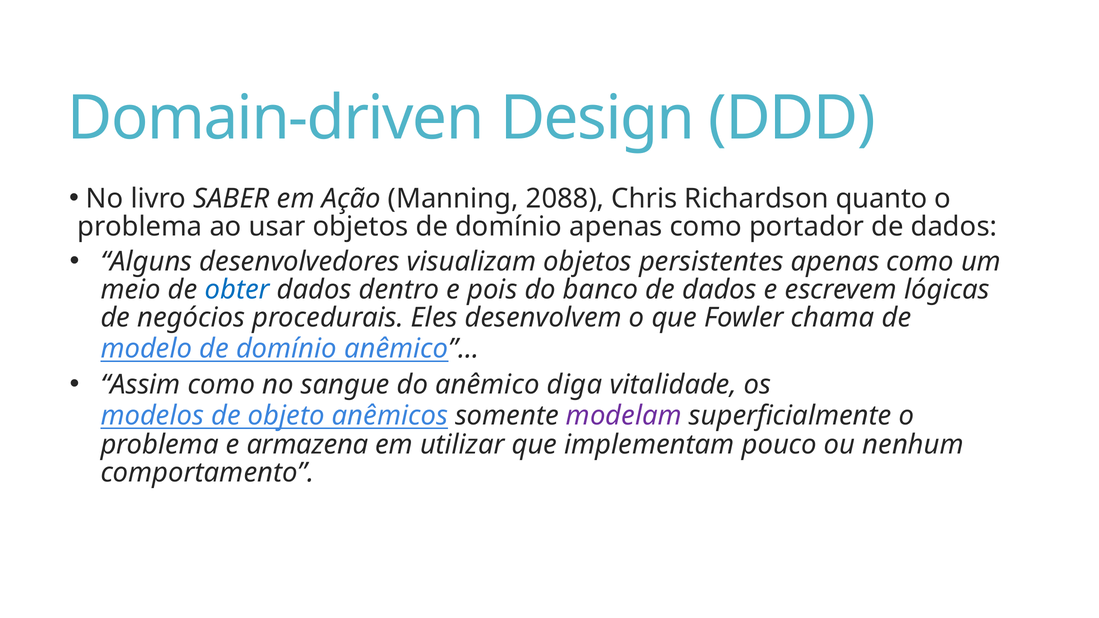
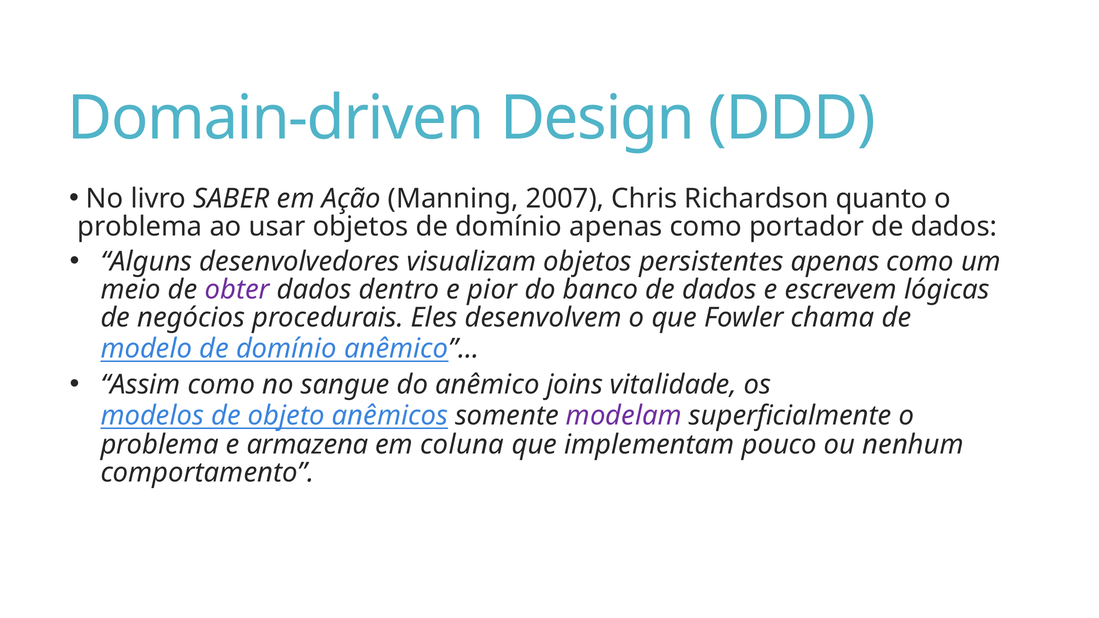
2088: 2088 -> 2007 (565, 199)
obter colour: blue -> purple (237, 290)
pois: pois -> pior (492, 290)
diga: diga -> joins (575, 385)
utilizar: utilizar -> coluna (462, 445)
